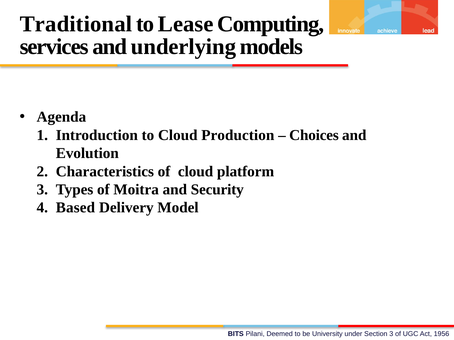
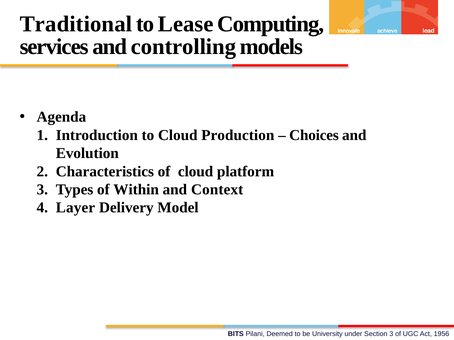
underlying: underlying -> controlling (183, 47)
Moitra: Moitra -> Within (136, 190)
Security: Security -> Context (217, 190)
Based: Based -> Layer (75, 208)
